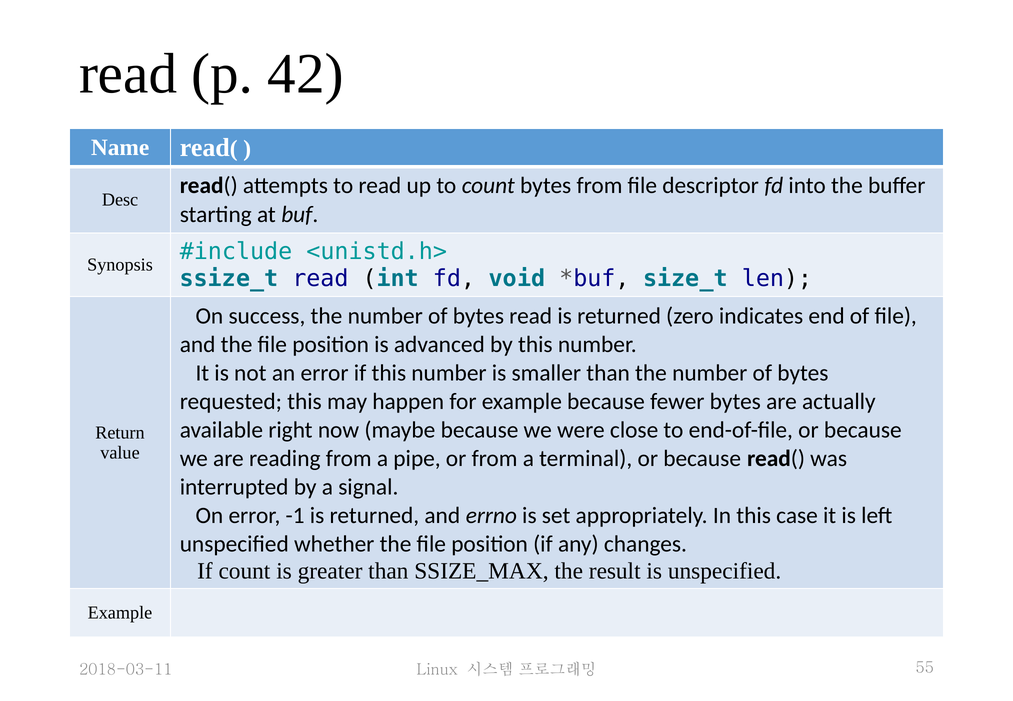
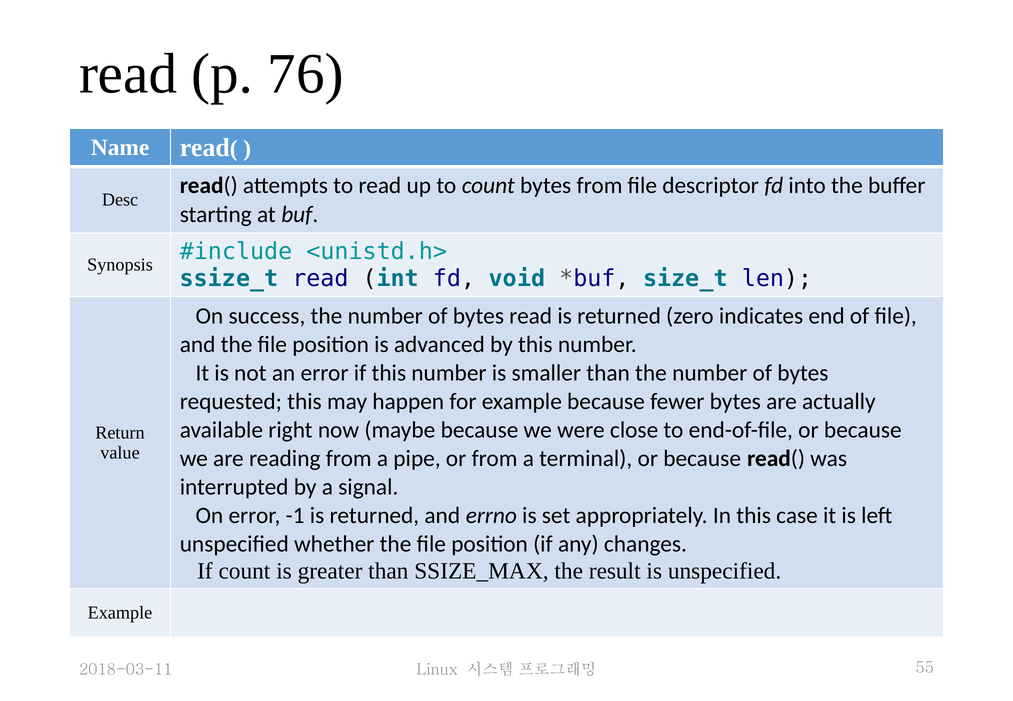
42: 42 -> 76 (306, 74)
